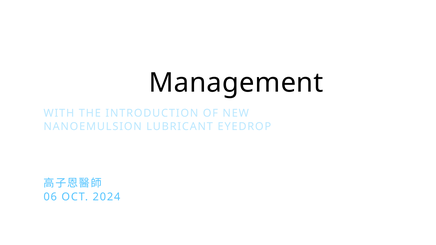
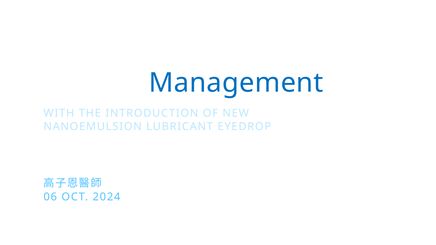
Management colour: black -> blue (236, 83)
